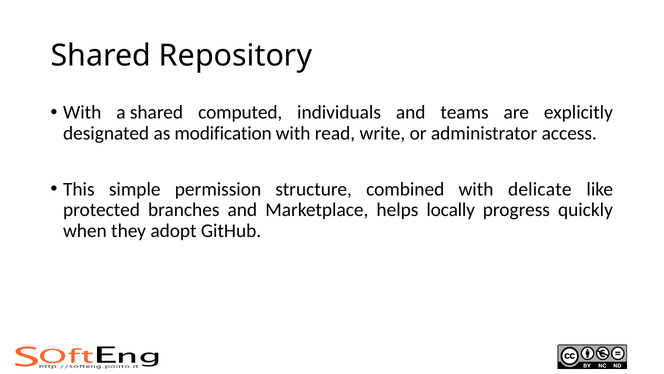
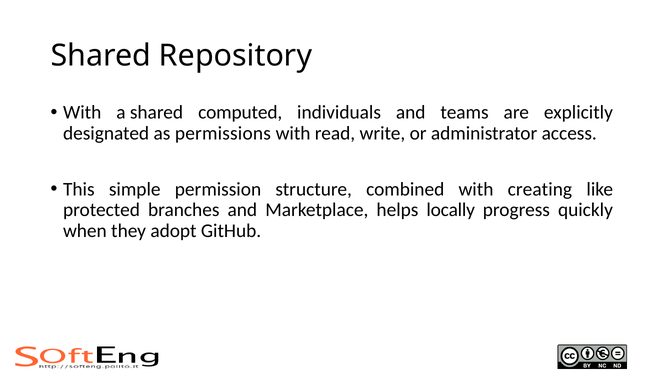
modification: modification -> permissions (223, 133)
delicate: delicate -> creating (540, 189)
